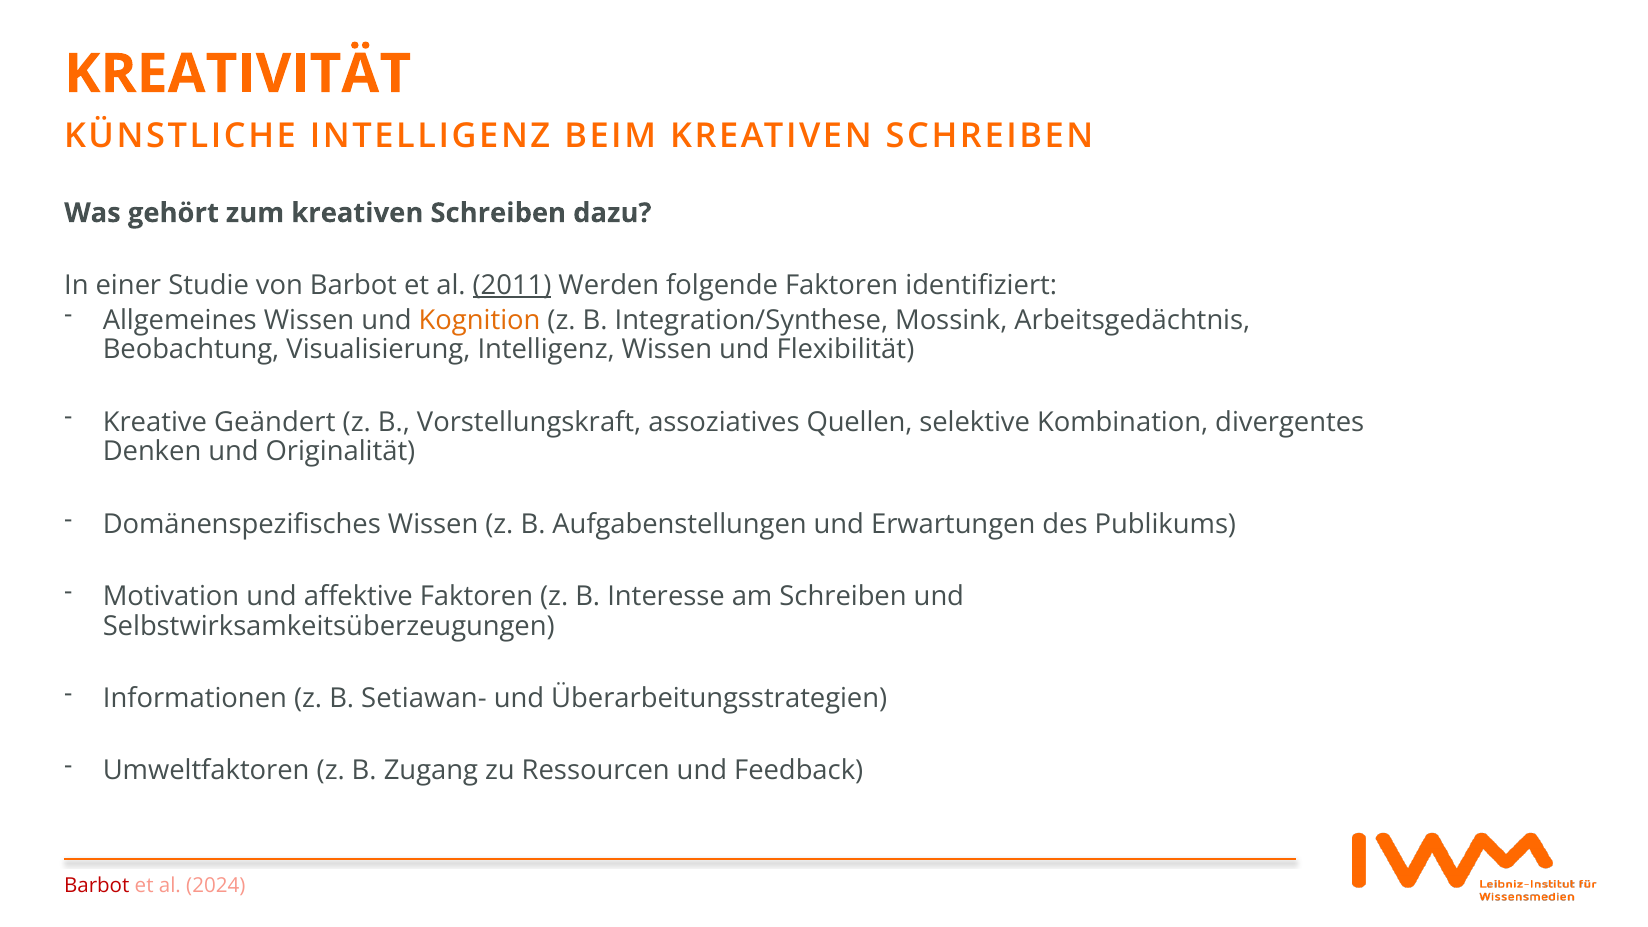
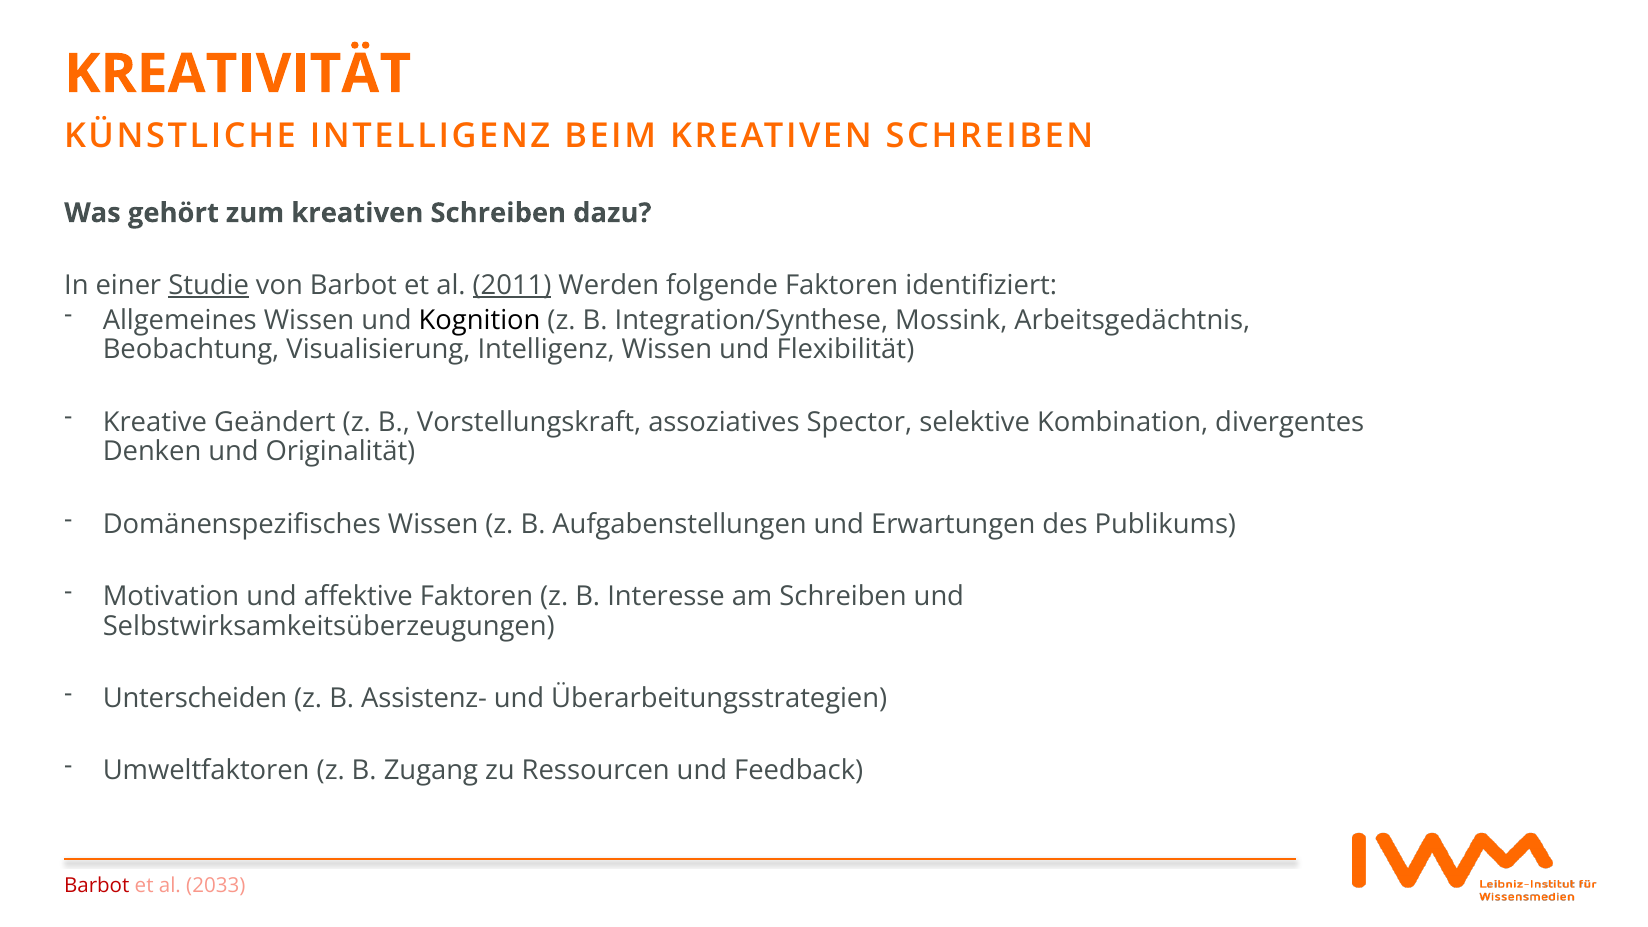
Studie underline: none -> present (209, 285)
Kognition colour: orange -> black (480, 320)
Quellen: Quellen -> Spector (859, 422)
Informationen: Informationen -> Unterscheiden (195, 699)
Setiawan-: Setiawan- -> Assistenz- (424, 699)
2024: 2024 -> 2033 (216, 885)
